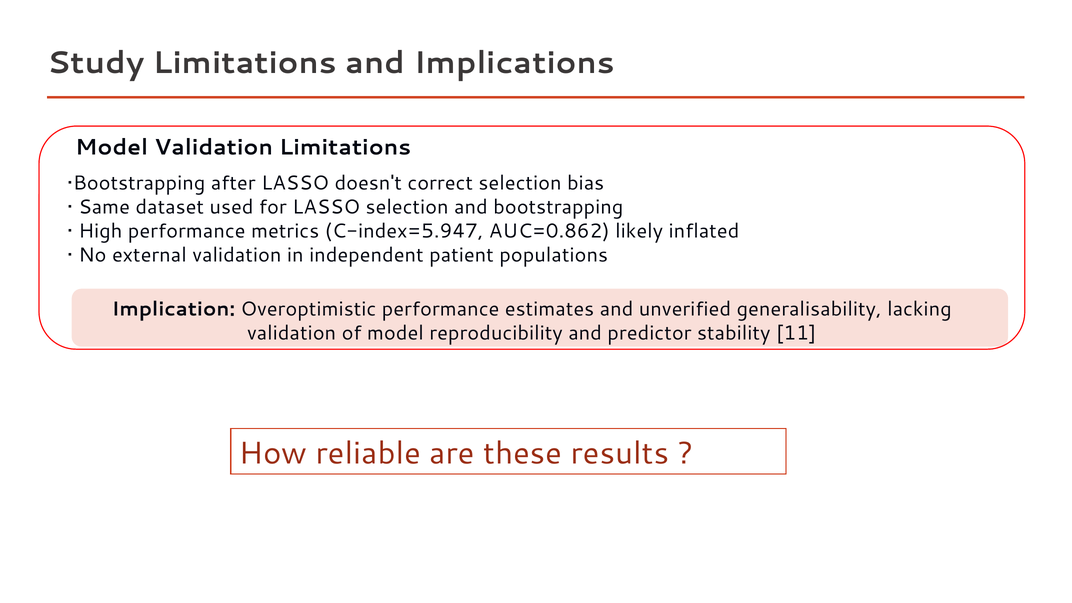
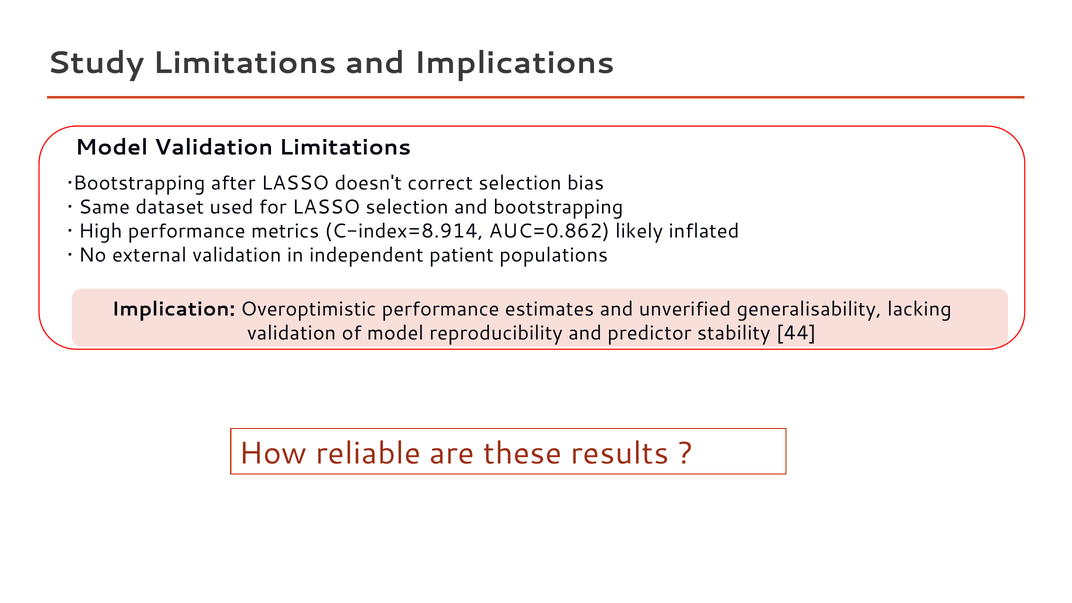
C-index=5.947: C-index=5.947 -> C-index=8.914 (404, 231)
11: 11 -> 44 (796, 333)
